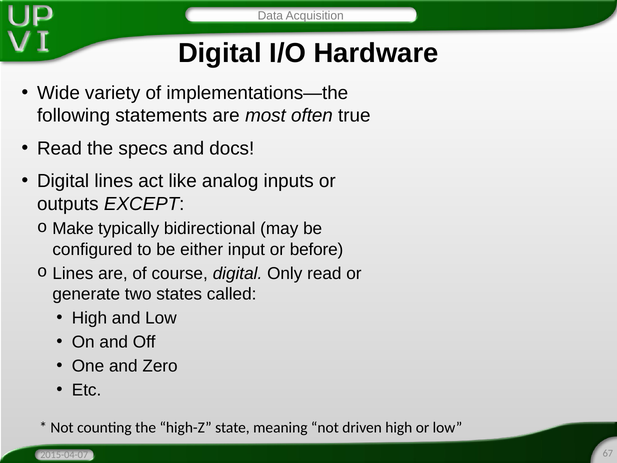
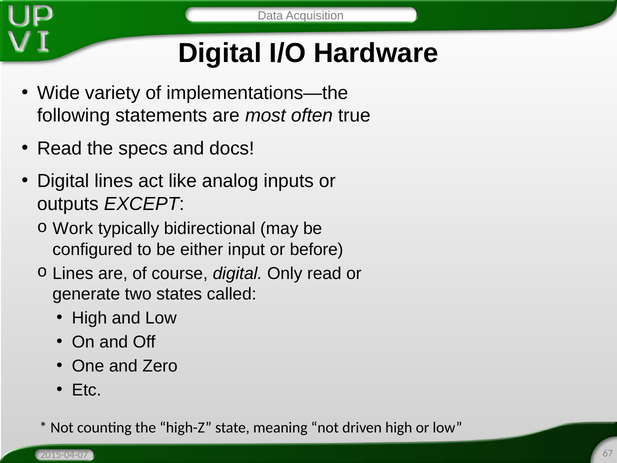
Make: Make -> Work (73, 229)
